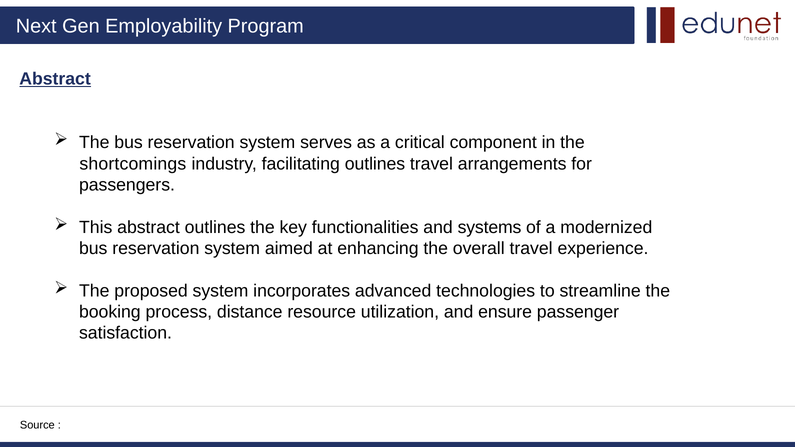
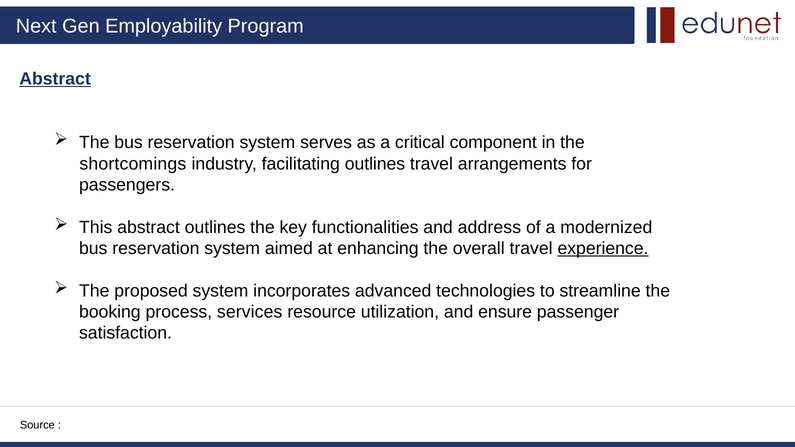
systems: systems -> address (489, 227)
experience underline: none -> present (603, 249)
distance: distance -> services (250, 312)
